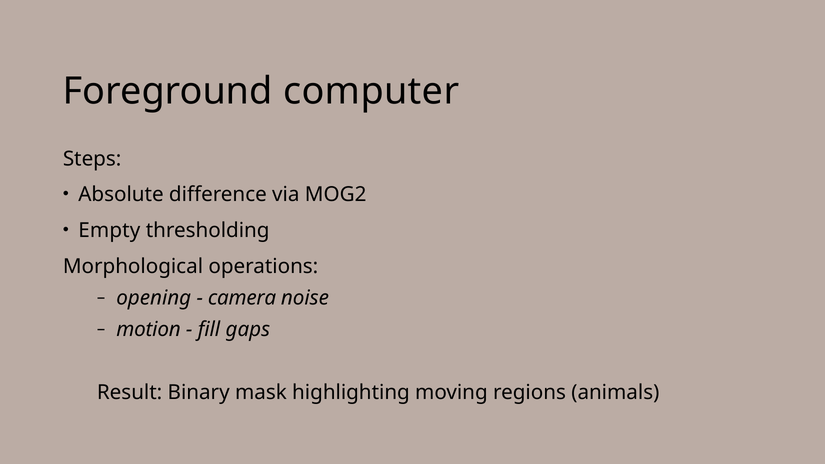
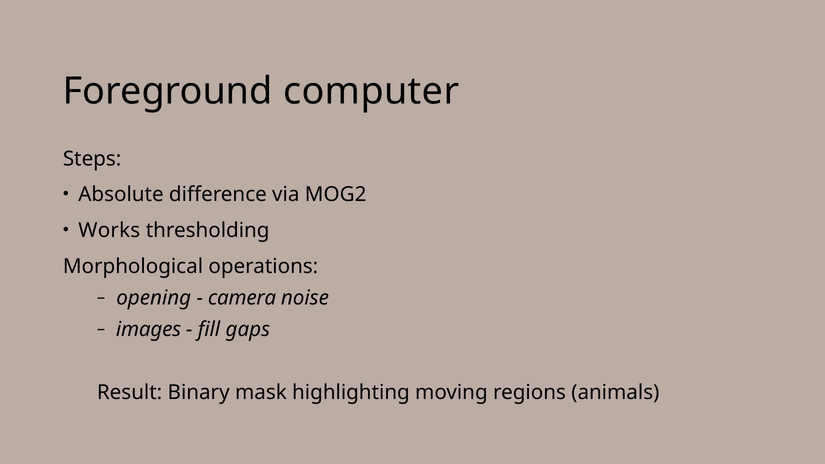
Empty: Empty -> Works (109, 230)
motion: motion -> images (149, 329)
